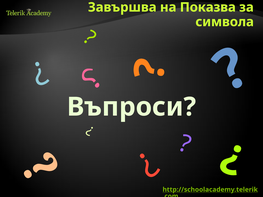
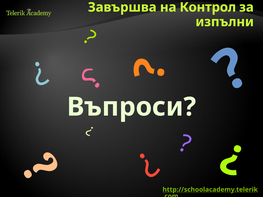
Показва: Показва -> Контрол (208, 7)
символа: символа -> изпълни (225, 22)
